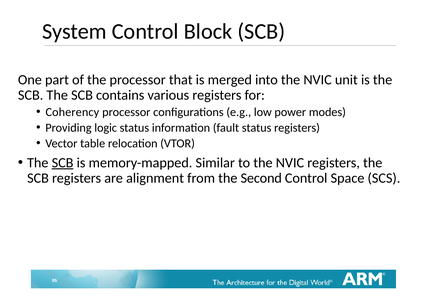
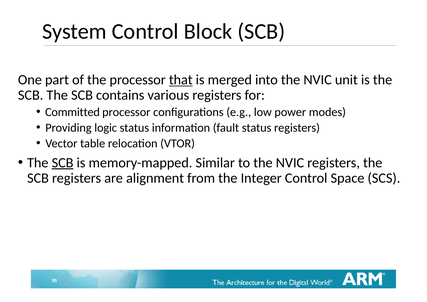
that underline: none -> present (181, 80)
Coherency: Coherency -> Committed (72, 112)
Second: Second -> Integer (261, 178)
